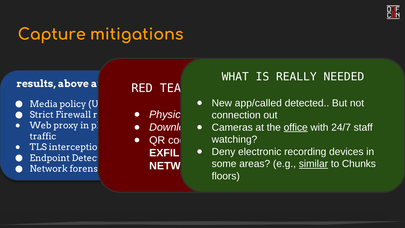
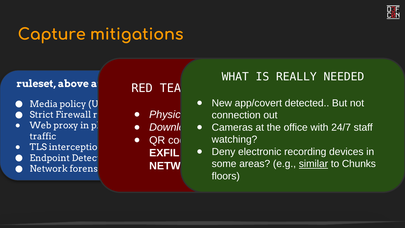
results: results -> ruleset (36, 84)
app/called: app/called -> app/covert (258, 103)
office underline: present -> none (296, 127)
